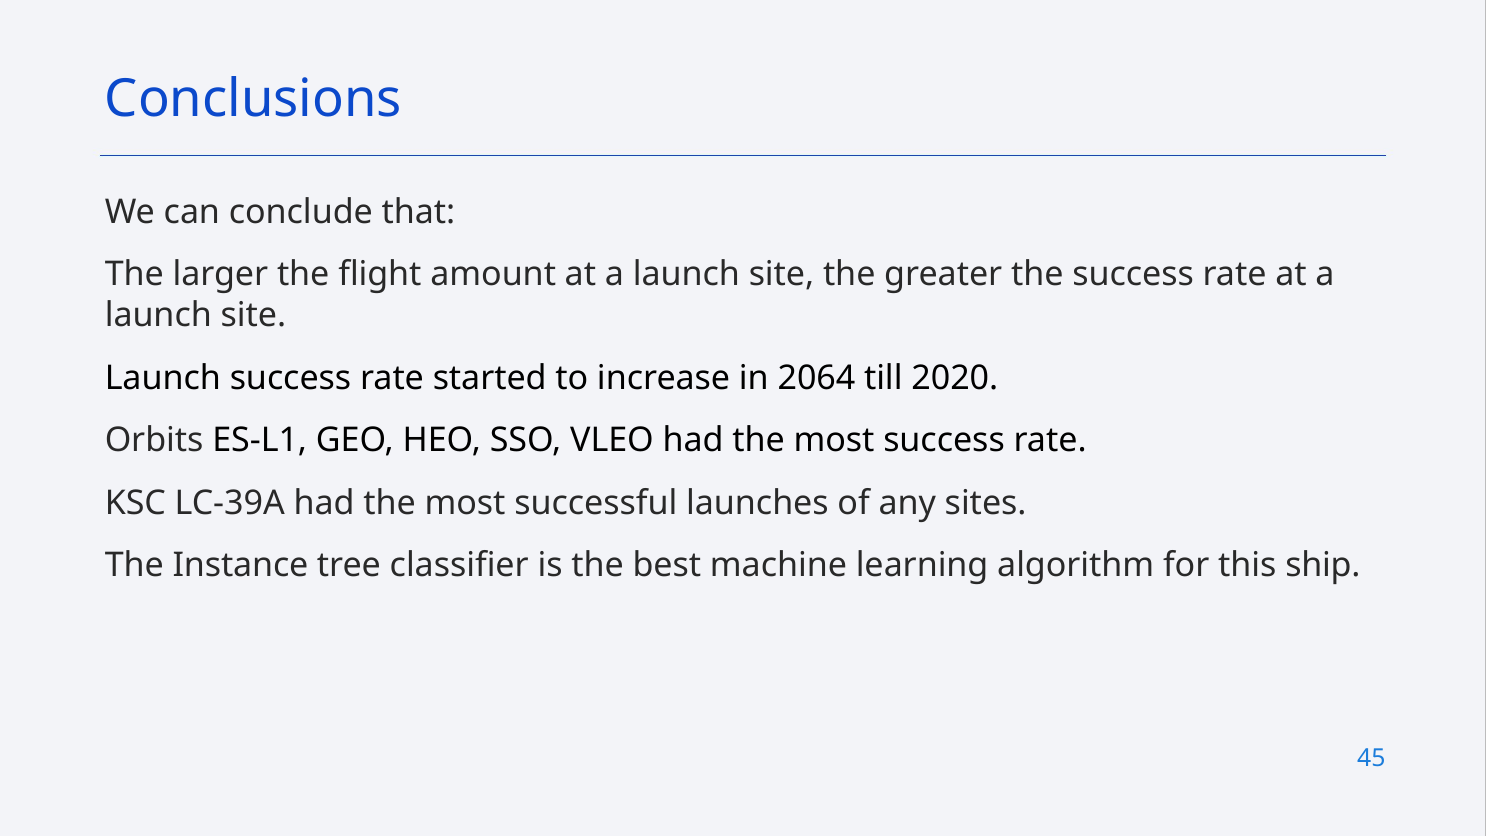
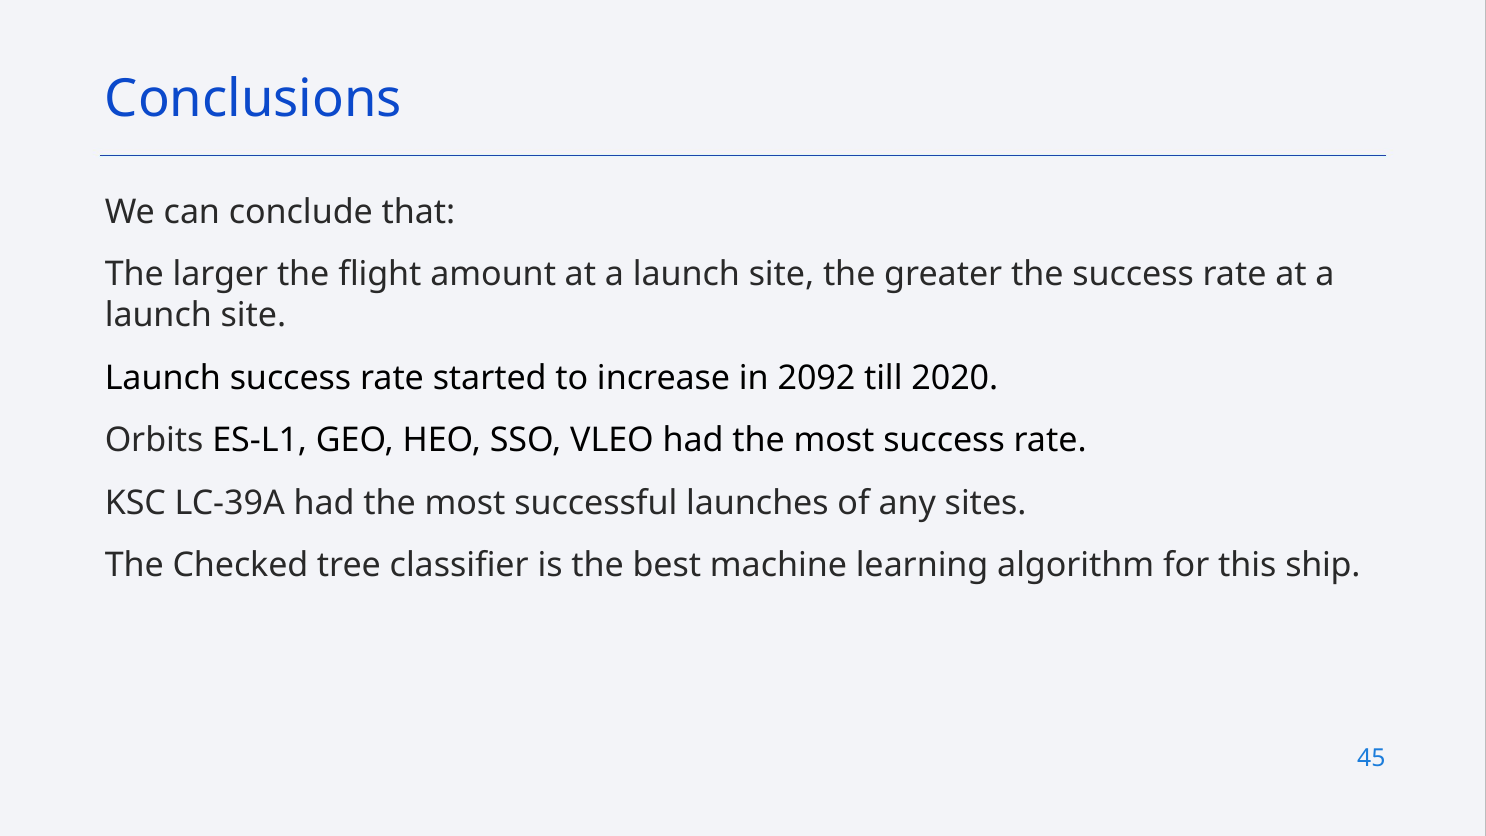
2064: 2064 -> 2092 (816, 378)
Instance: Instance -> Checked (240, 565)
